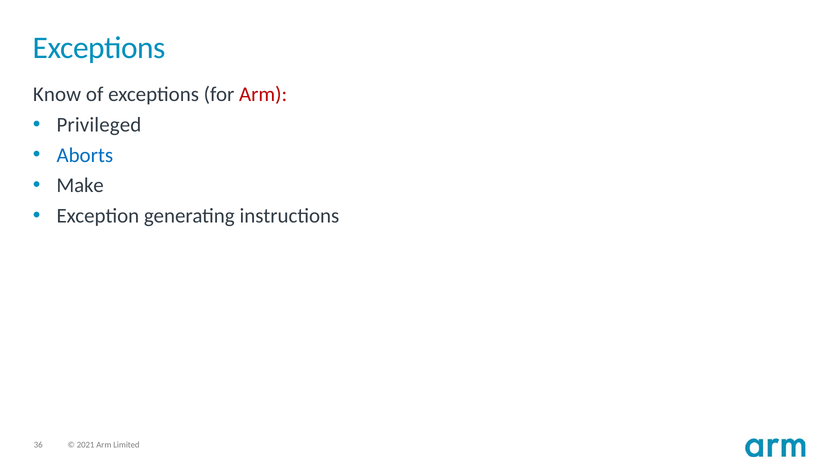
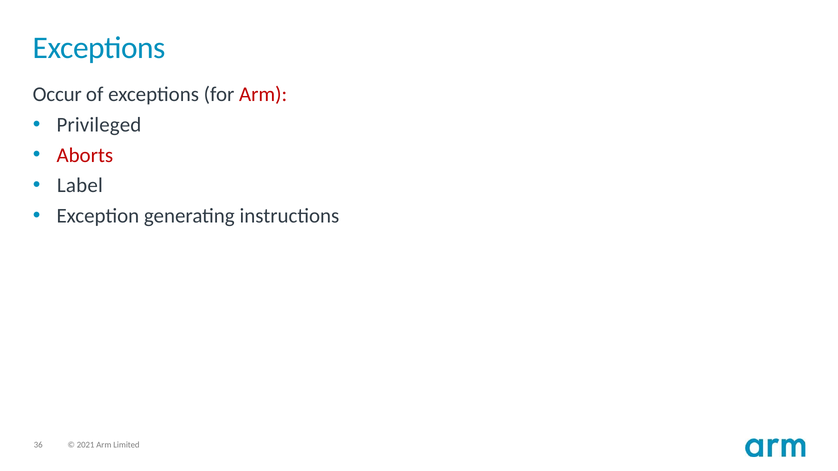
Know: Know -> Occur (57, 95)
Aborts colour: blue -> red (85, 155)
Make: Make -> Label (80, 186)
